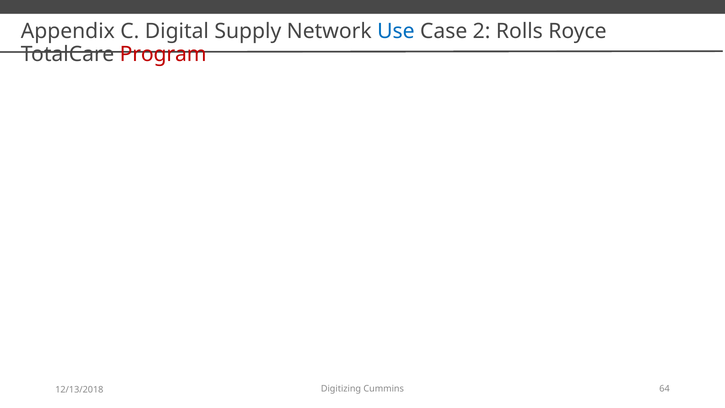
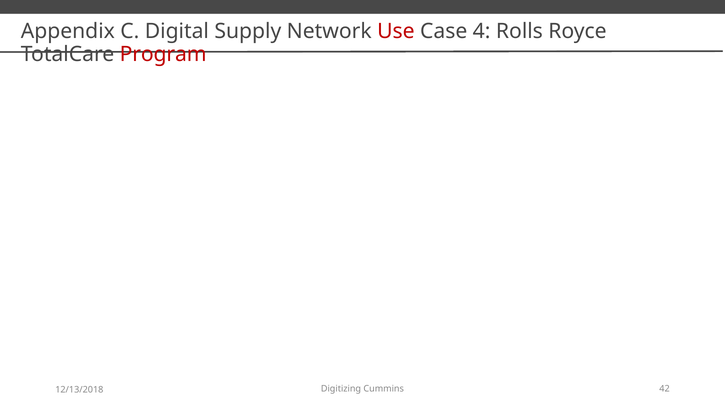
Use colour: blue -> red (396, 31)
2: 2 -> 4 (482, 31)
64: 64 -> 42 (665, 389)
